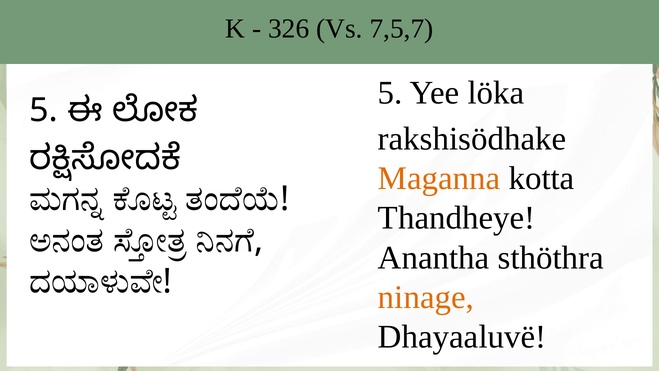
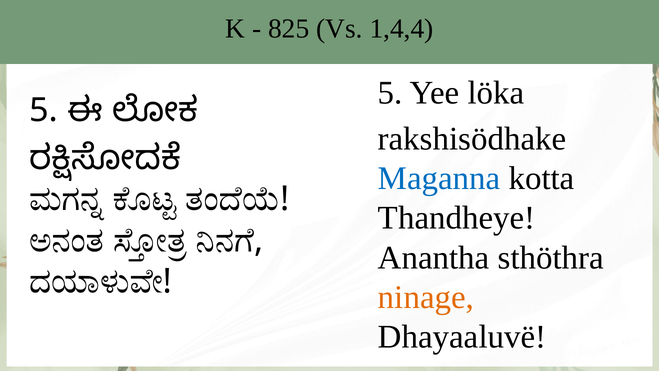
326: 326 -> 825 (289, 29)
7,5,7: 7,5,7 -> 1,4,4 (402, 29)
Maganna colour: orange -> blue (439, 178)
